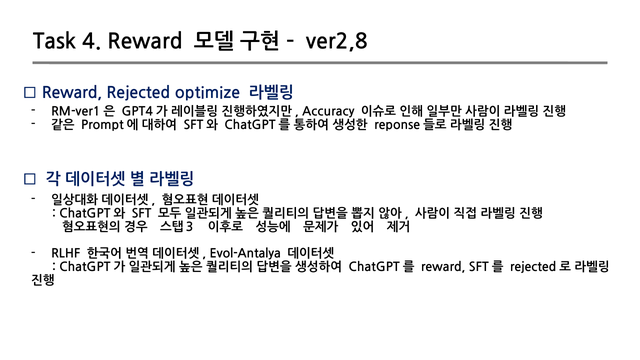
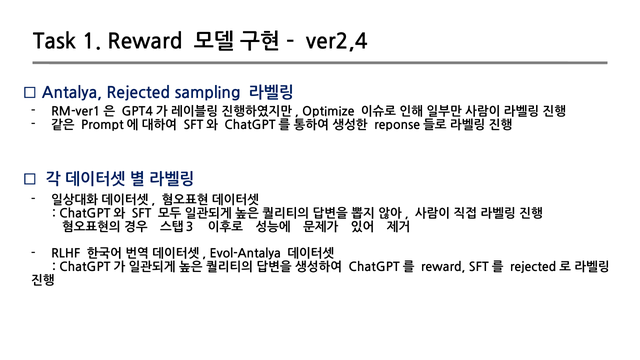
4: 4 -> 1 (92, 42)
ver2,8: ver2,8 -> ver2,4 (337, 42)
Reward: Reward -> Antalya (72, 93)
optimize: optimize -> sampling (208, 93)
Accuracy: Accuracy -> Optimize (328, 111)
